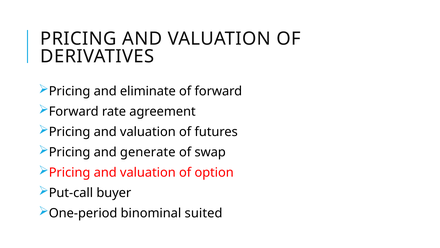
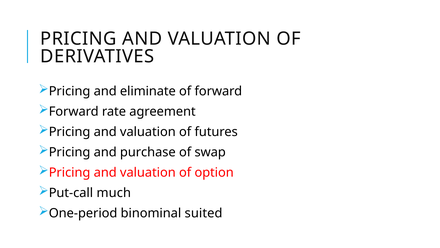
generate: generate -> purchase (148, 152)
buyer: buyer -> much (114, 192)
